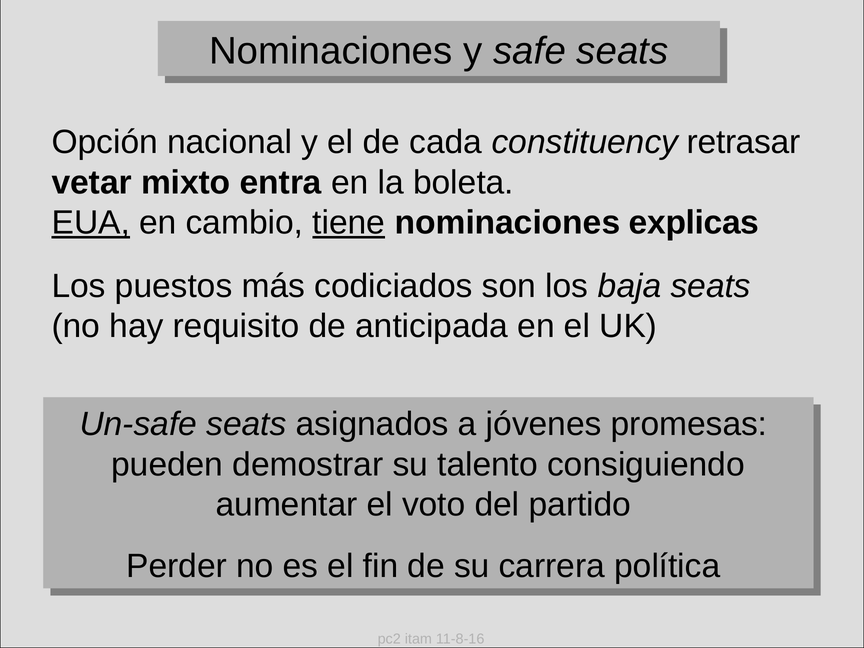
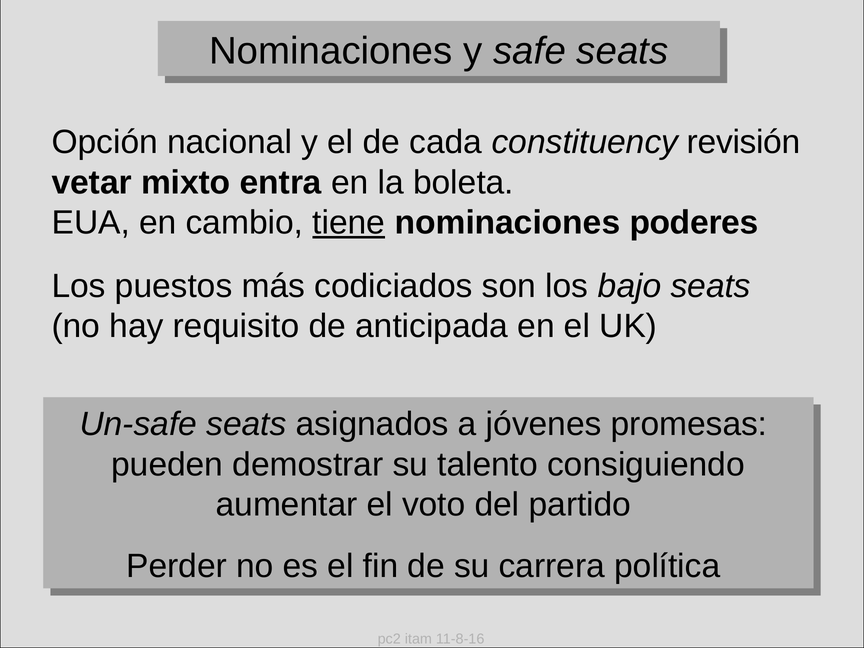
retrasar: retrasar -> revisión (744, 142)
EUA underline: present -> none (91, 223)
explicas: explicas -> poderes (694, 223)
baja: baja -> bajo (630, 286)
